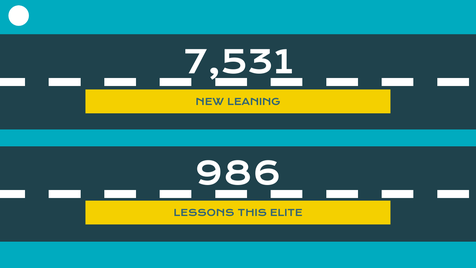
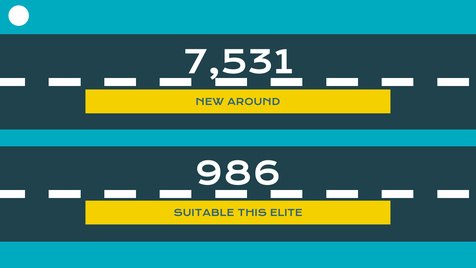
LEANING: LEANING -> AROUND (254, 102)
LESSONS: LESSONS -> SUITABLE (204, 213)
